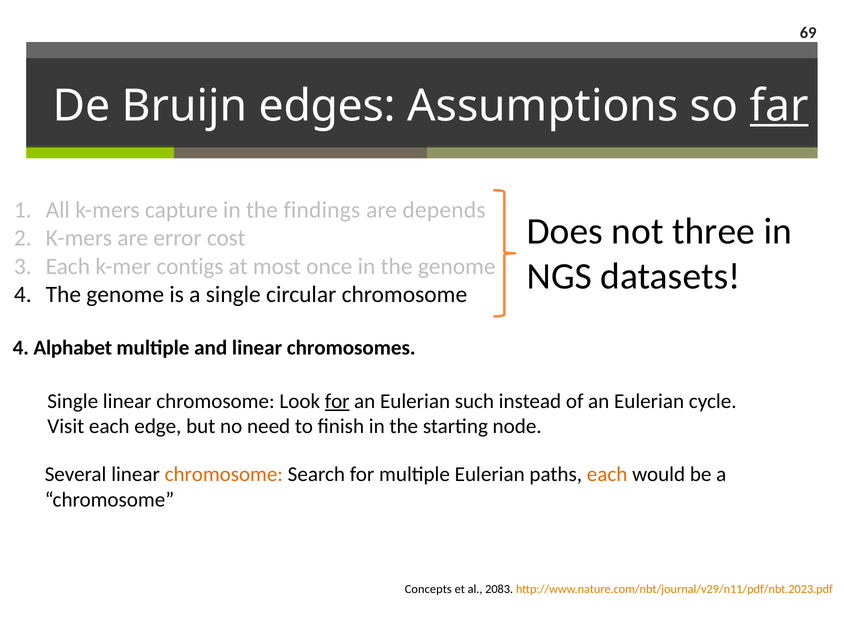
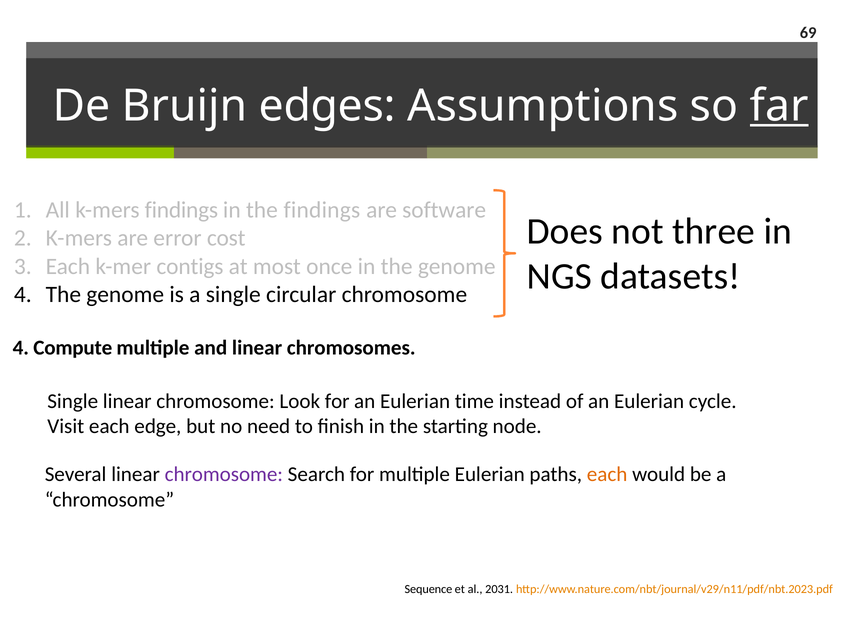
k-mers capture: capture -> findings (181, 210)
depends: depends -> software (444, 210)
Alphabet: Alphabet -> Compute (73, 348)
for underline: present -> none (337, 401)
such: such -> time (474, 401)
chromosome colour: orange -> purple (224, 474)
Concepts: Concepts -> Sequence (428, 589)
2083: 2083 -> 2031 (499, 589)
